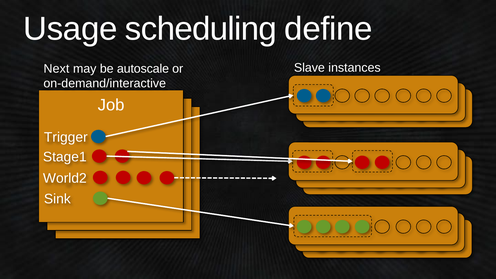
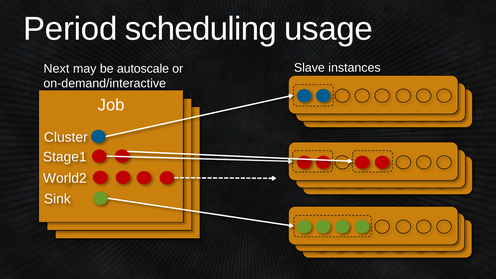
Usage: Usage -> Period (70, 29)
define: define -> usage (329, 29)
Trigger: Trigger -> Cluster (66, 137)
